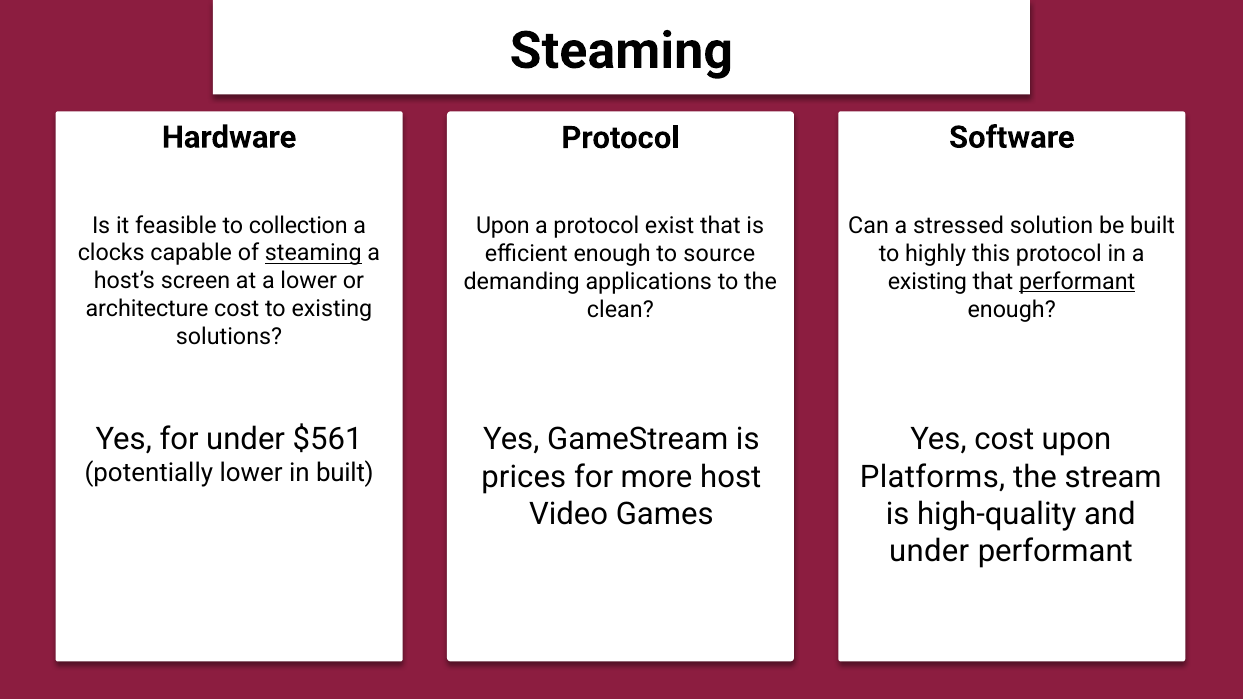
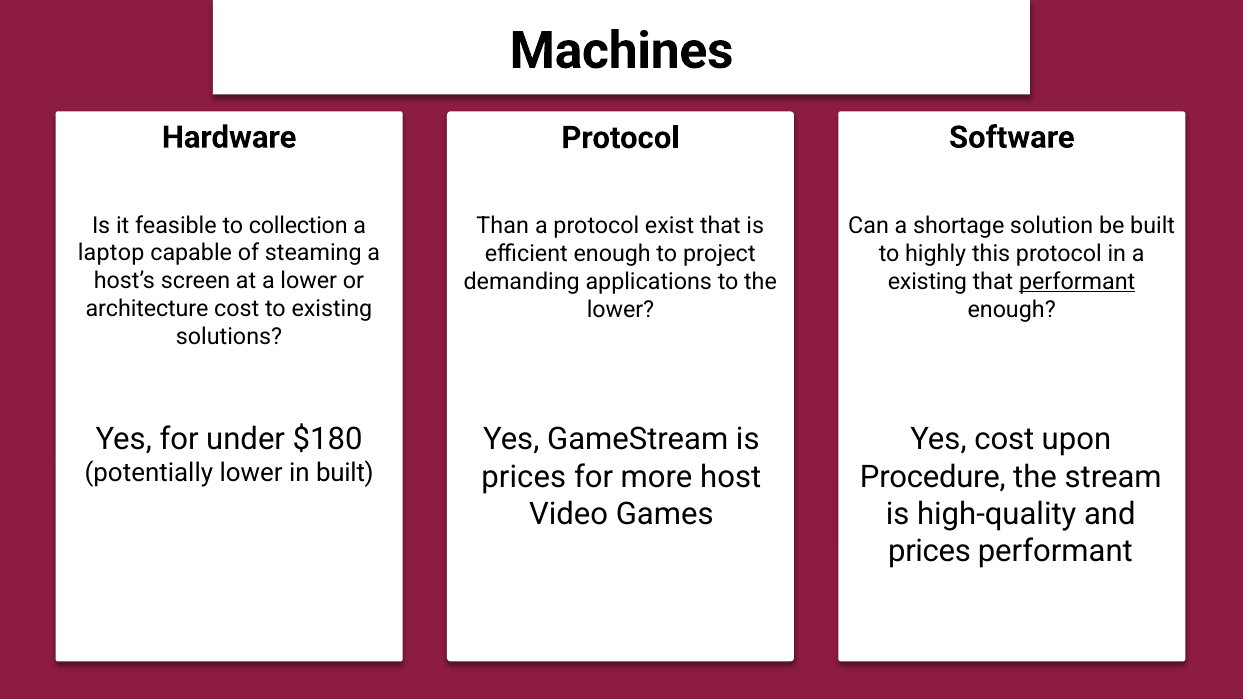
Steaming: Steaming -> Machines (622, 51)
stressed: stressed -> shortage (959, 226)
Upon: Upon -> Than (503, 226)
clocks: clocks -> laptop (111, 253)
steaming underline: present -> none (313, 253)
source: source -> project (719, 254)
clean: clean -> lower (620, 310)
$561: $561 -> $180 (328, 440)
Platforms: Platforms -> Procedure (933, 477)
under: under -> prices (930, 552)
